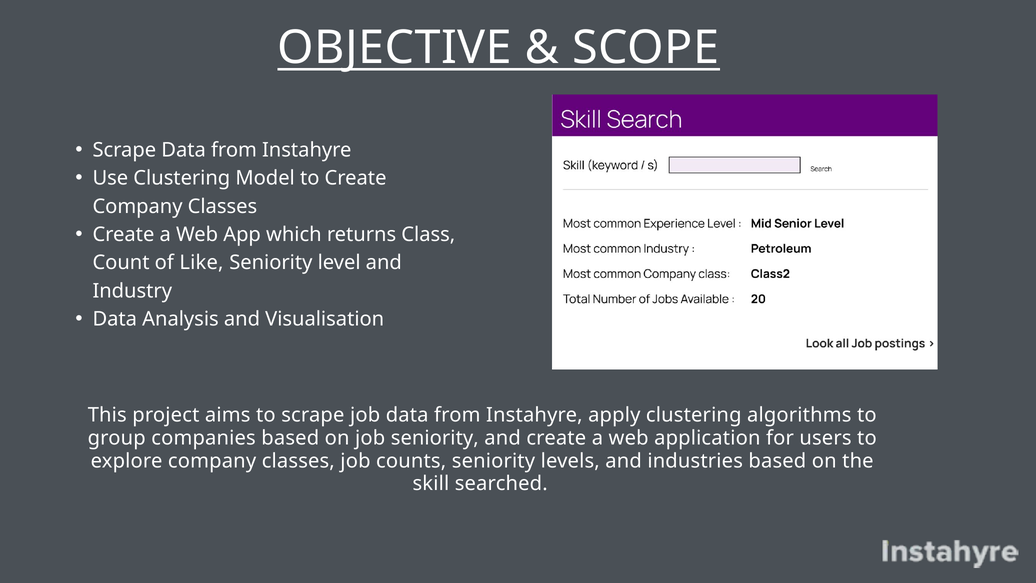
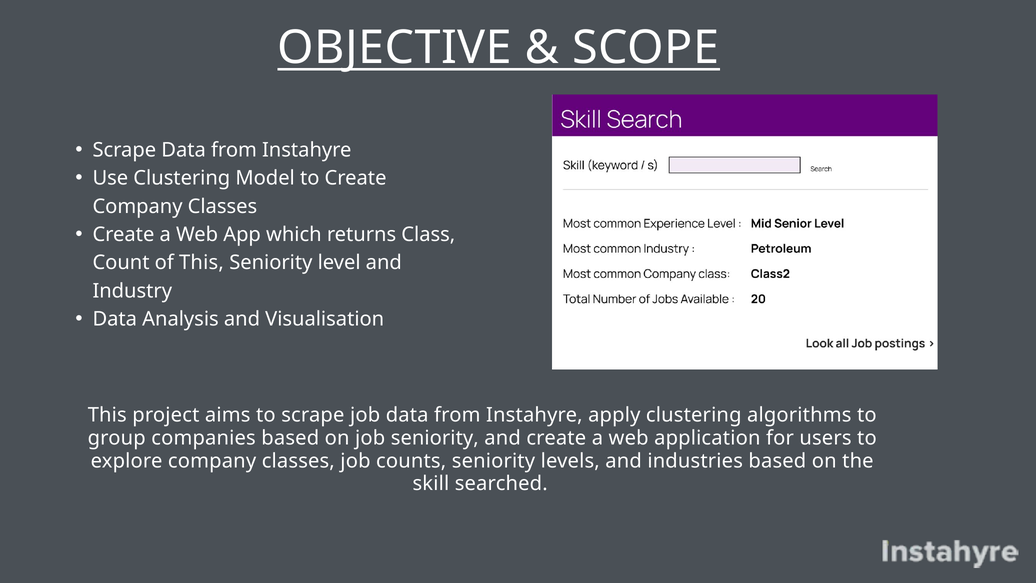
of Like: Like -> This (201, 263)
